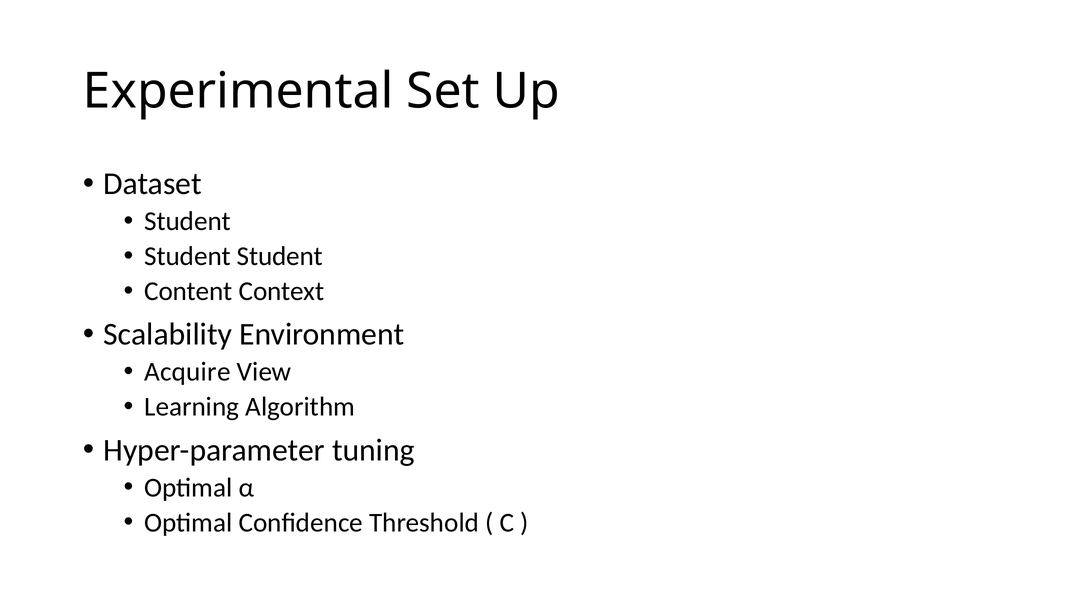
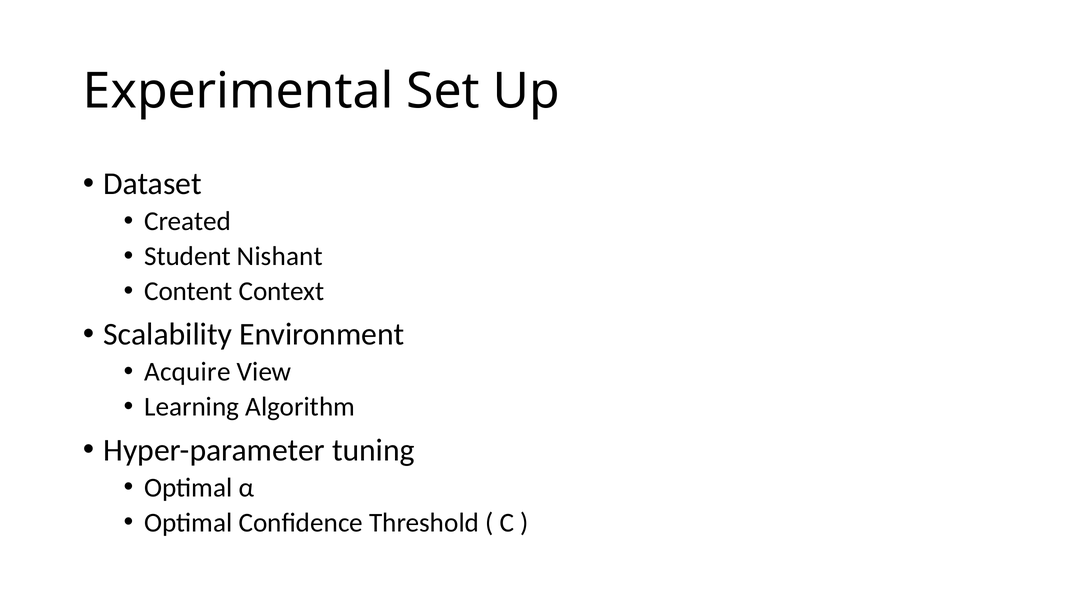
Student: Student -> Created (188, 221)
Student Student: Student -> Nishant (280, 256)
